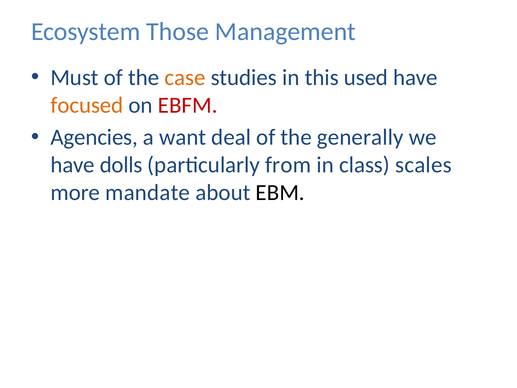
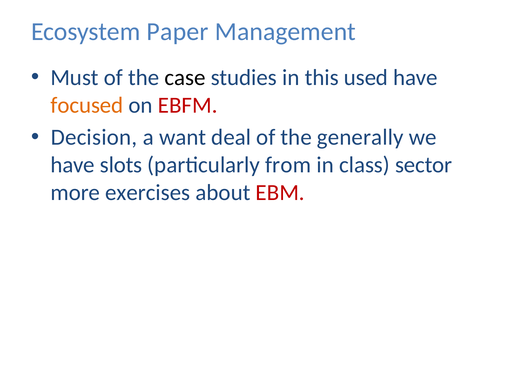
Those: Those -> Paper (178, 32)
case colour: orange -> black (185, 77)
Agencies: Agencies -> Decision (94, 137)
dolls: dolls -> slots (121, 165)
scales: scales -> sector (424, 165)
mandate: mandate -> exercises (148, 192)
EBM colour: black -> red (280, 192)
